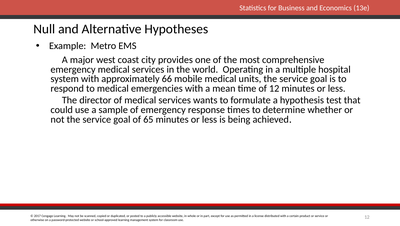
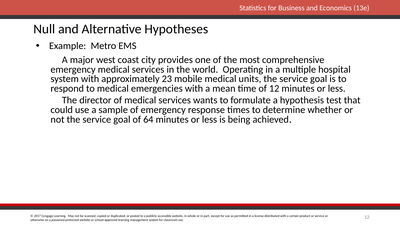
66: 66 -> 23 (167, 79)
65: 65 -> 64 (148, 119)
